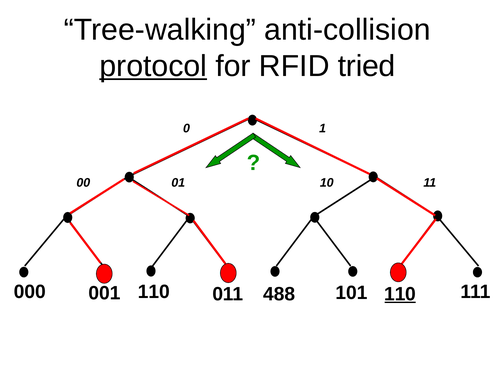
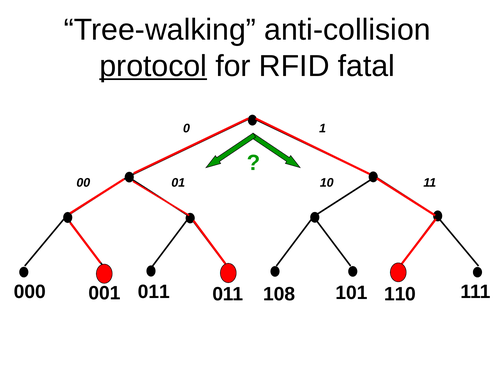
tried: tried -> fatal (366, 66)
001 110: 110 -> 011 (154, 291)
488: 488 -> 108 (279, 293)
110 underline: present -> none (400, 293)
